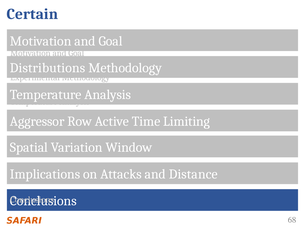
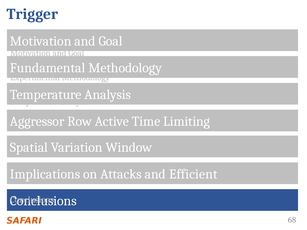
Certain: Certain -> Trigger (32, 14)
Distributions: Distributions -> Fundamental (48, 68)
Distance: Distance -> Efficient (193, 174)
